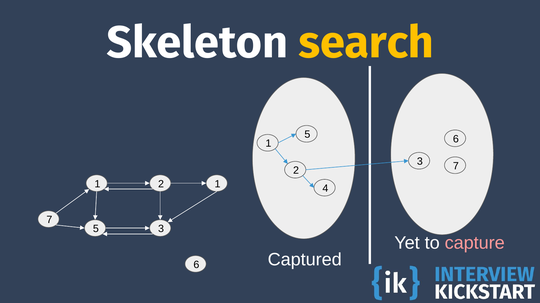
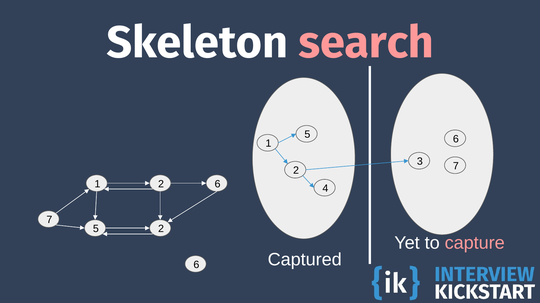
search colour: yellow -> pink (366, 43)
1 2 1: 1 -> 6 (218, 184)
3: 3 -> 2 (161, 229)
